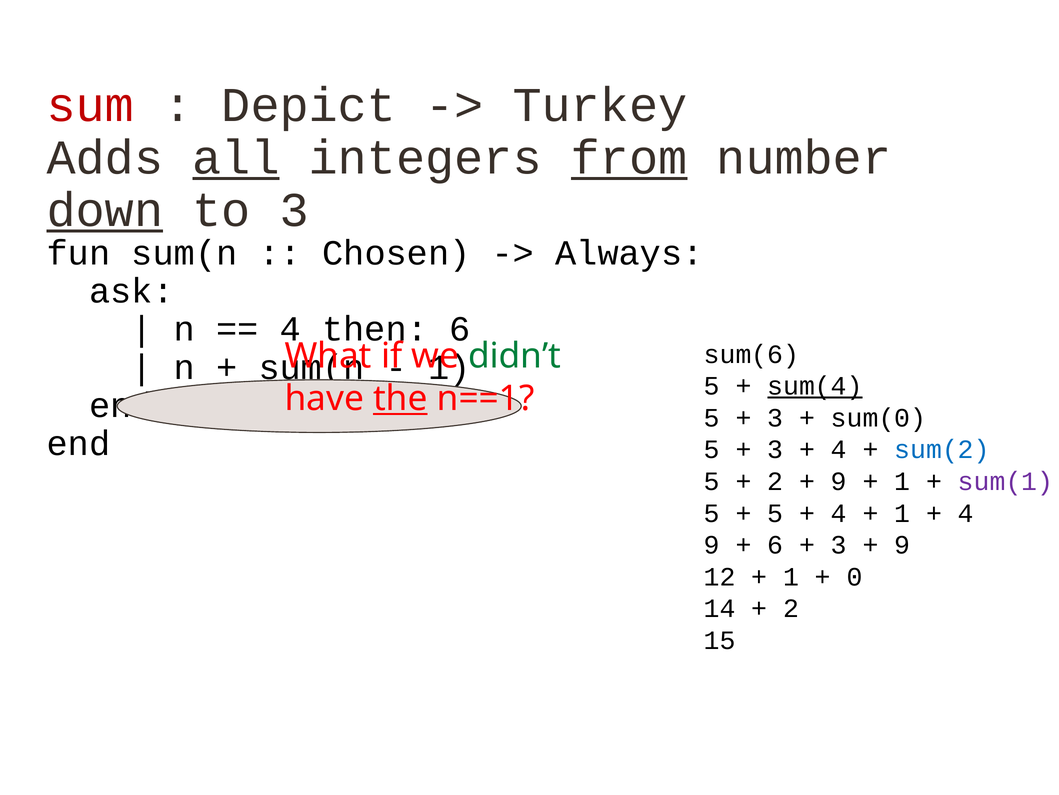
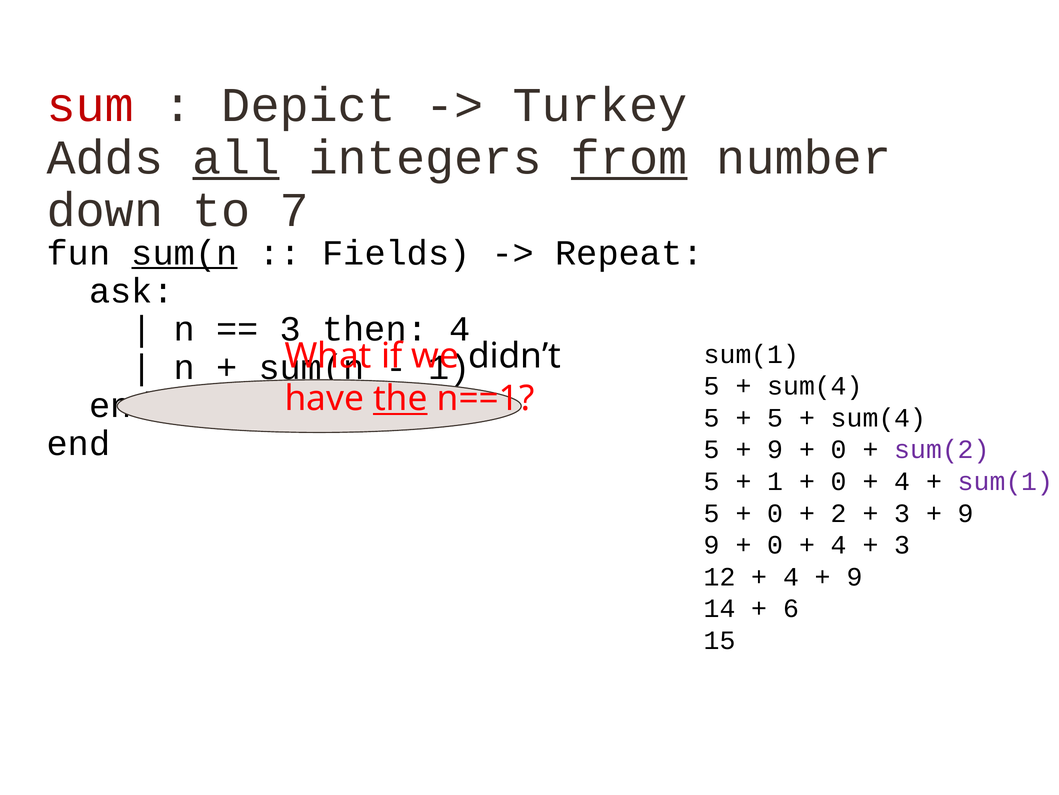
down underline: present -> none (105, 210)
to 3: 3 -> 7 (294, 210)
sum(n underline: none -> present (184, 253)
Chosen: Chosen -> Fields (396, 253)
Always: Always -> Repeat (629, 253)
4: 4 -> 3 (290, 329)
then 6: 6 -> 4 (460, 329)
sum(6: sum(6 -> sum(1 (751, 354)
didn’t colour: green -> black (515, 356)
sum(4 underline: present -> none (815, 386)
3: 3 -> 5 (775, 418)
sum(0: sum(0 -> sum(4 (879, 418)
3: 3 -> 9 (775, 449)
4: 4 -> 0 (839, 449)
sum(2 colour: blue -> purple (942, 449)
2: 2 -> 1 (775, 481)
9: 9 -> 0 (839, 481)
1: 1 -> 4 (902, 481)
5: 5 -> 0 (775, 513)
4: 4 -> 2 (839, 513)
1: 1 -> 3 (902, 513)
4: 4 -> 9 (966, 513)
6: 6 -> 0 (775, 545)
3: 3 -> 4 (839, 545)
9: 9 -> 3 (902, 545)
1: 1 -> 4 (791, 576)
0: 0 -> 9 (855, 576)
2: 2 -> 6 (791, 608)
